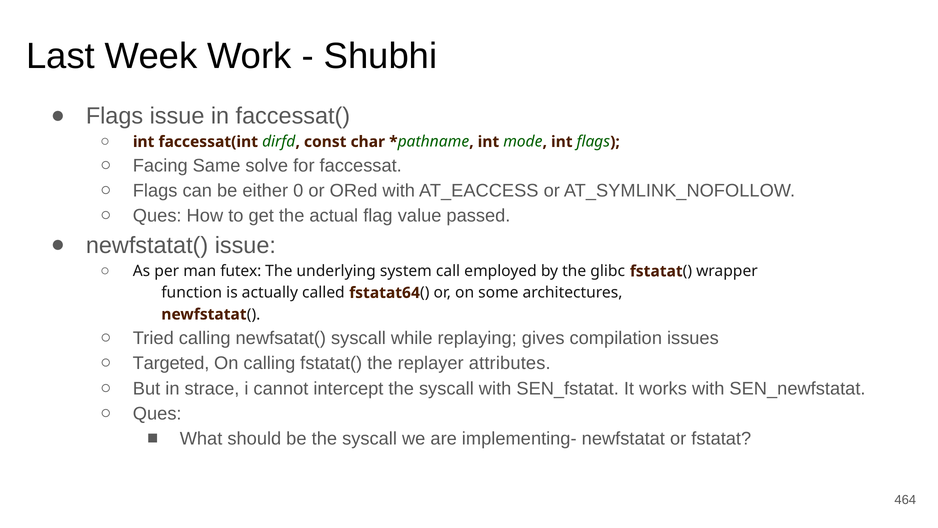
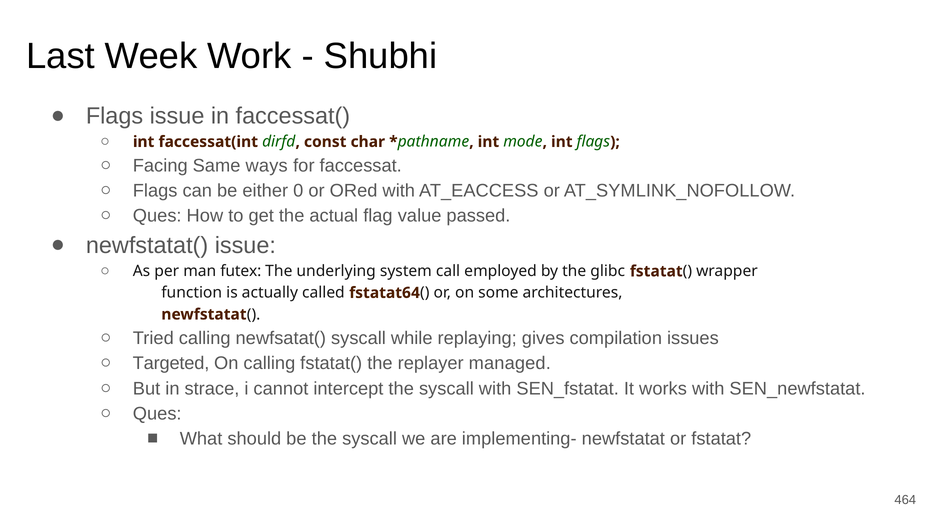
solve: solve -> ways (267, 165)
attributes: attributes -> managed (510, 363)
